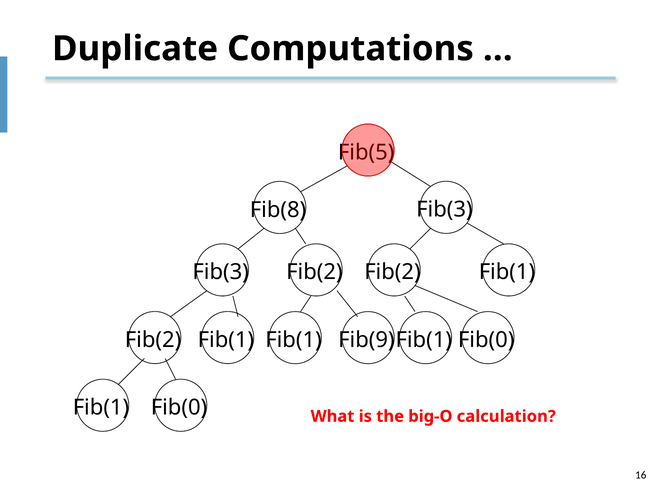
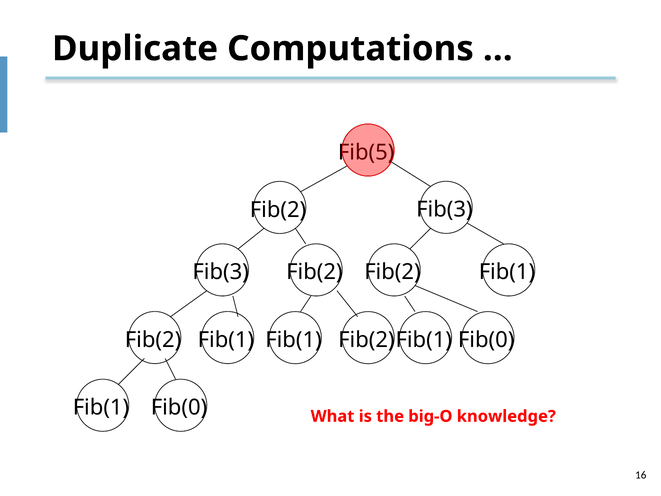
Fib(8: Fib(8 -> Fib(2 (278, 210)
Fib(9: Fib(9 -> Fib(2 (366, 340)
calculation: calculation -> knowledge (506, 416)
